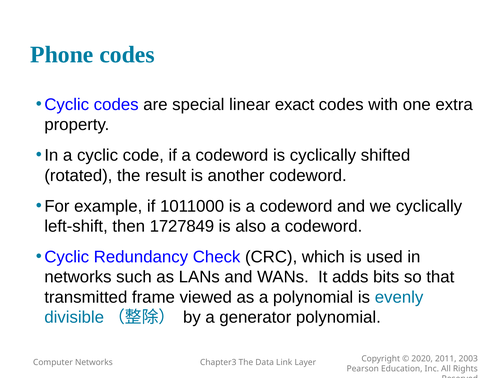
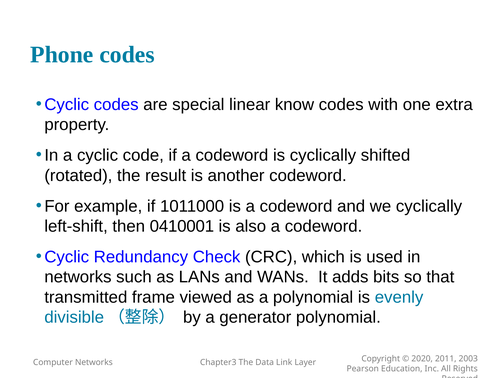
exact: exact -> know (295, 105)
1727849: 1727849 -> 0410001 (182, 226)
